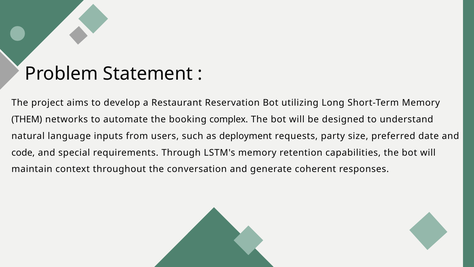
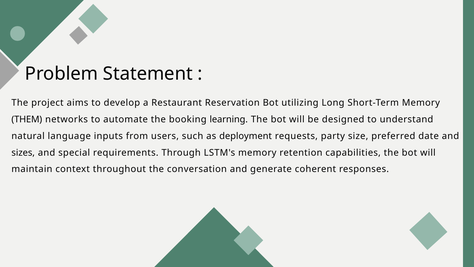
complex: complex -> learning (229, 119)
code: code -> sizes (23, 152)
